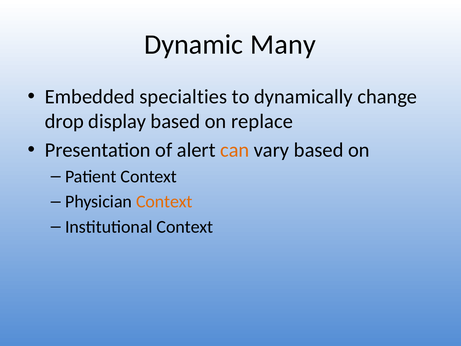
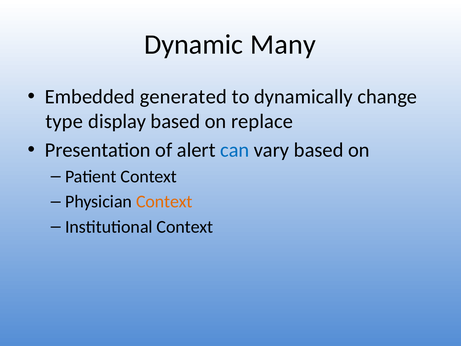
specialties: specialties -> generated (183, 97)
drop: drop -> type (64, 121)
can colour: orange -> blue (235, 150)
